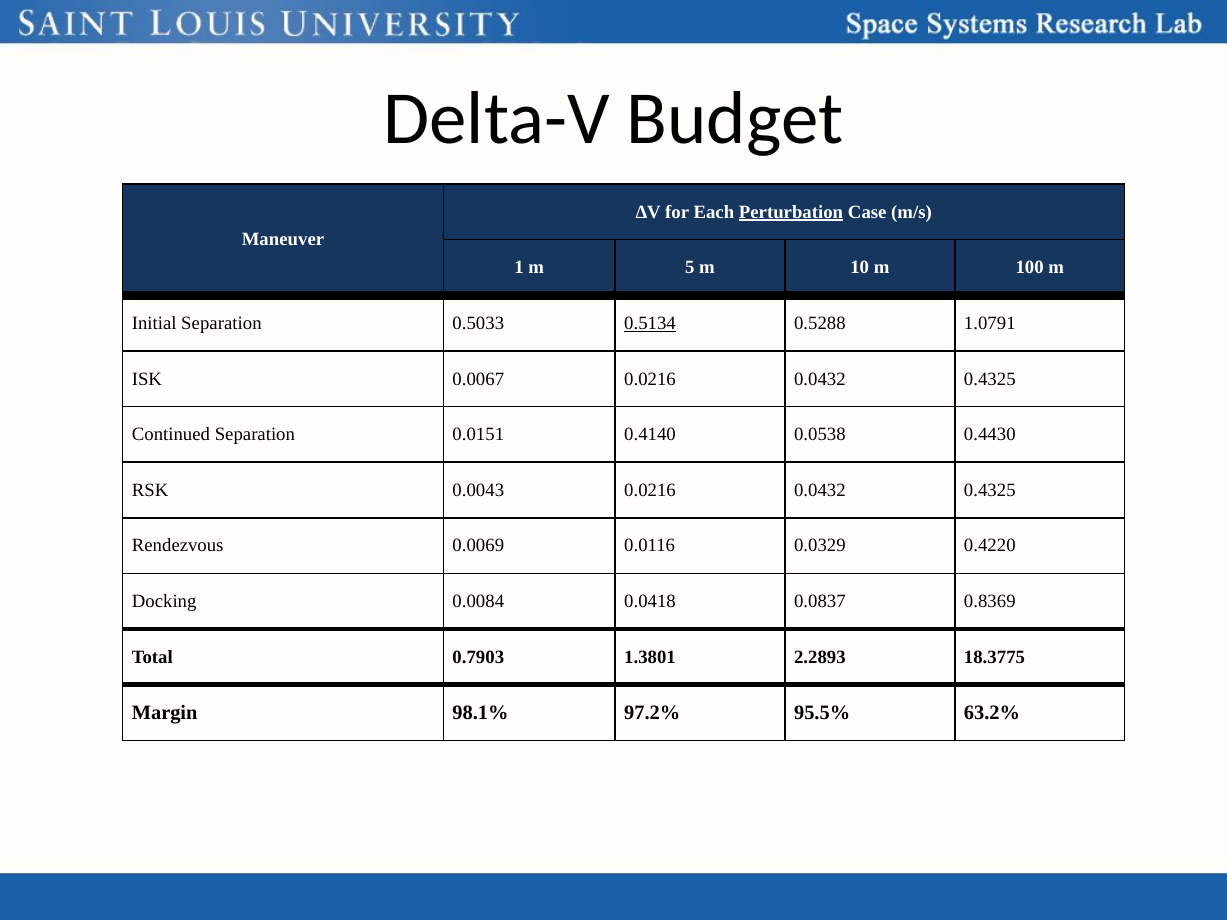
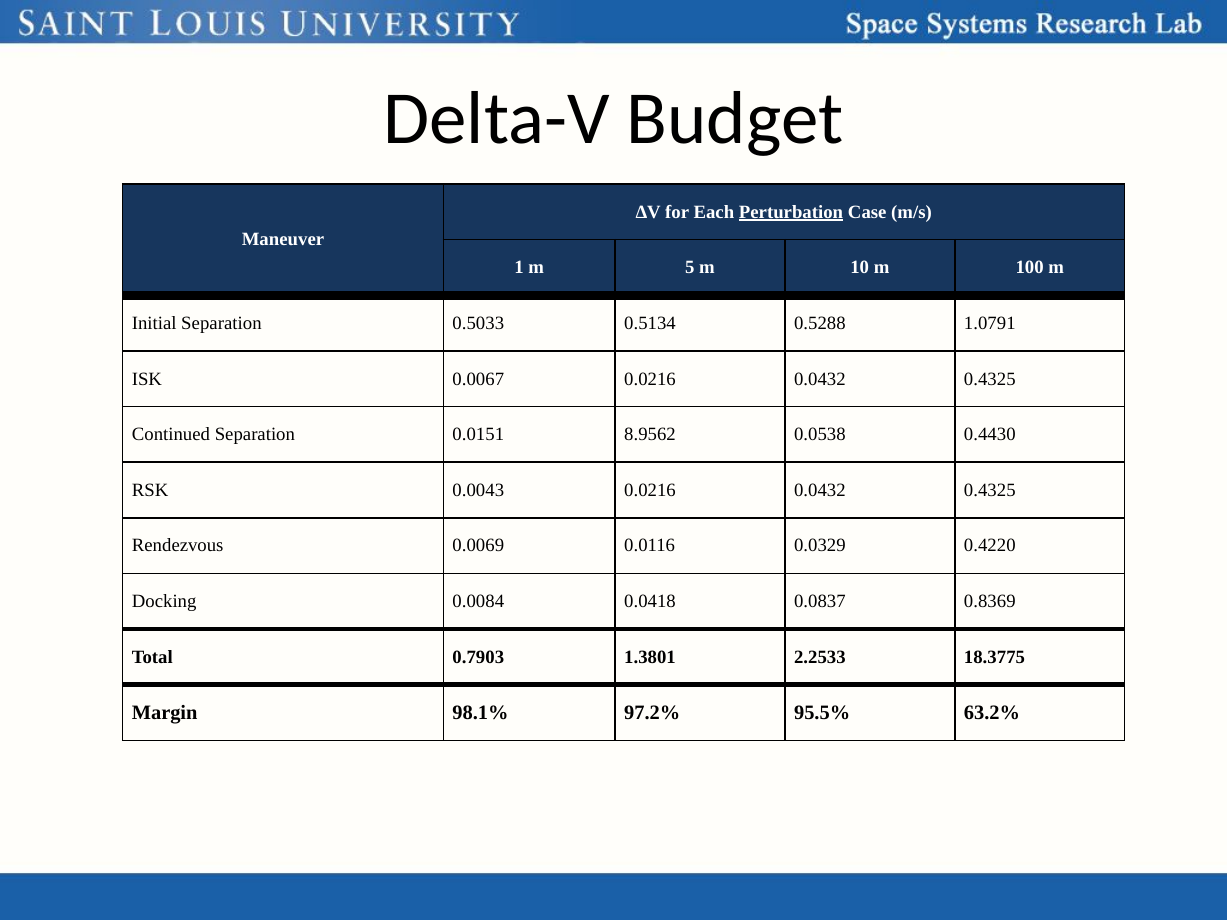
0.5134 underline: present -> none (650, 323)
0.4140: 0.4140 -> 8.9562 (650, 435)
2.2893: 2.2893 -> 2.2533 (820, 657)
